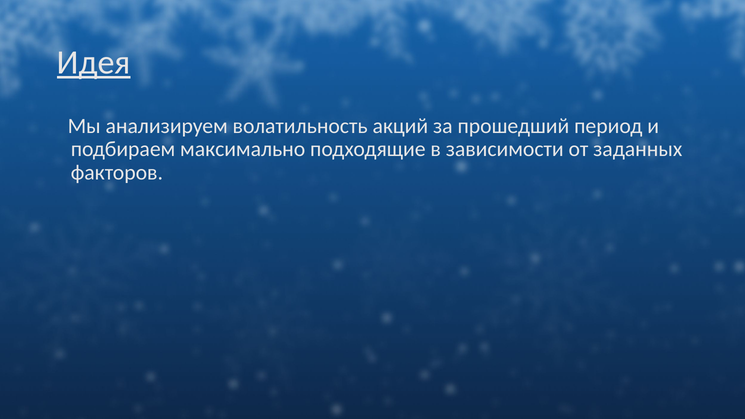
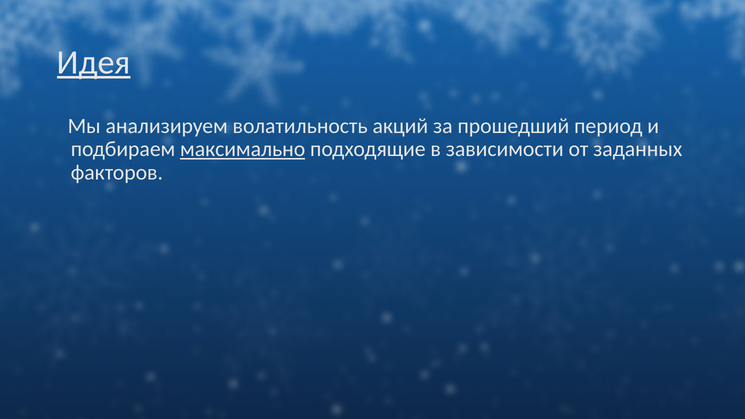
максимально underline: none -> present (243, 149)
